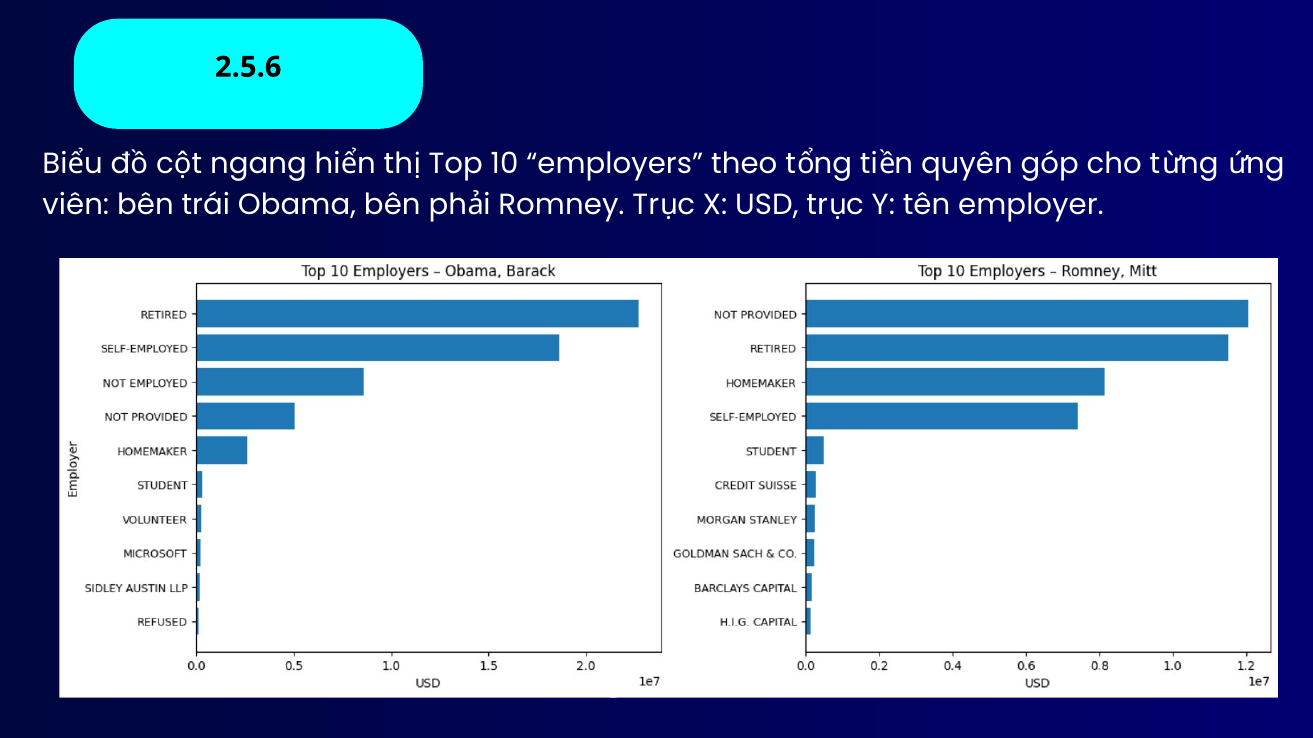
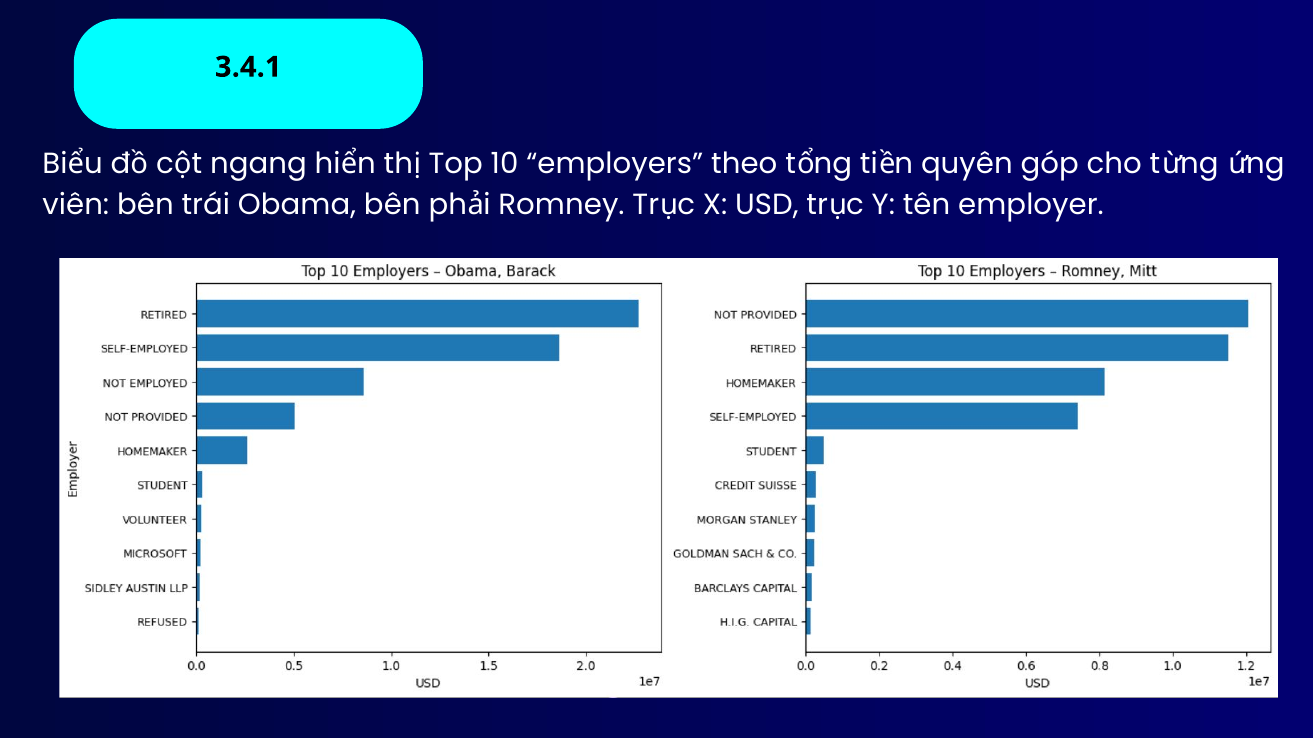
2.5.6: 2.5.6 -> 3.4.1 (248, 67)
